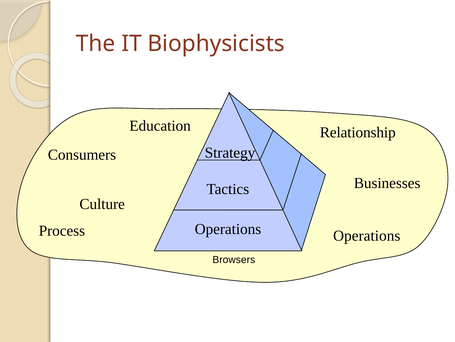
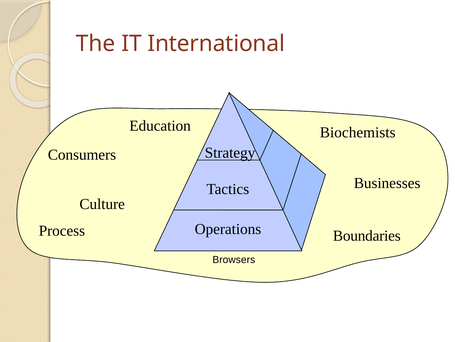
Biophysicists: Biophysicists -> International (216, 44)
Relationship: Relationship -> Biochemists (358, 132)
Operations: Operations -> Boundaries (367, 235)
